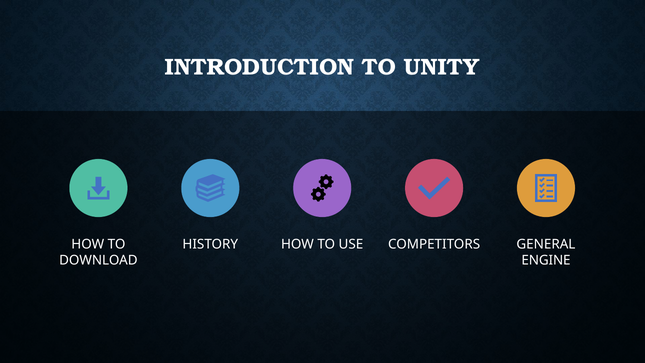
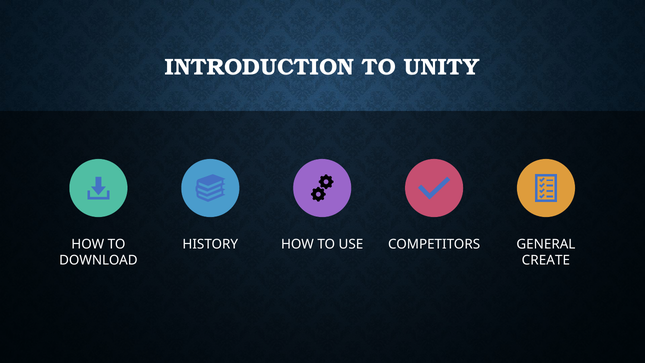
ENGINE: ENGINE -> CREATE (546, 260)
